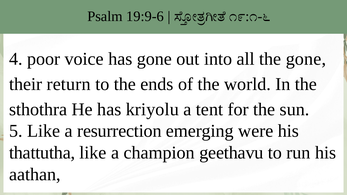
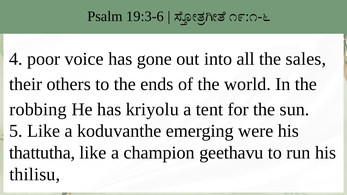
19:9-6: 19:9-6 -> 19:3-6 (145, 16)
the gone: gone -> sales (306, 59)
return: return -> others (69, 84)
sthothra: sthothra -> robbing (38, 109)
resurrection: resurrection -> koduvanthe (119, 131)
aathan: aathan -> thilisu (35, 175)
